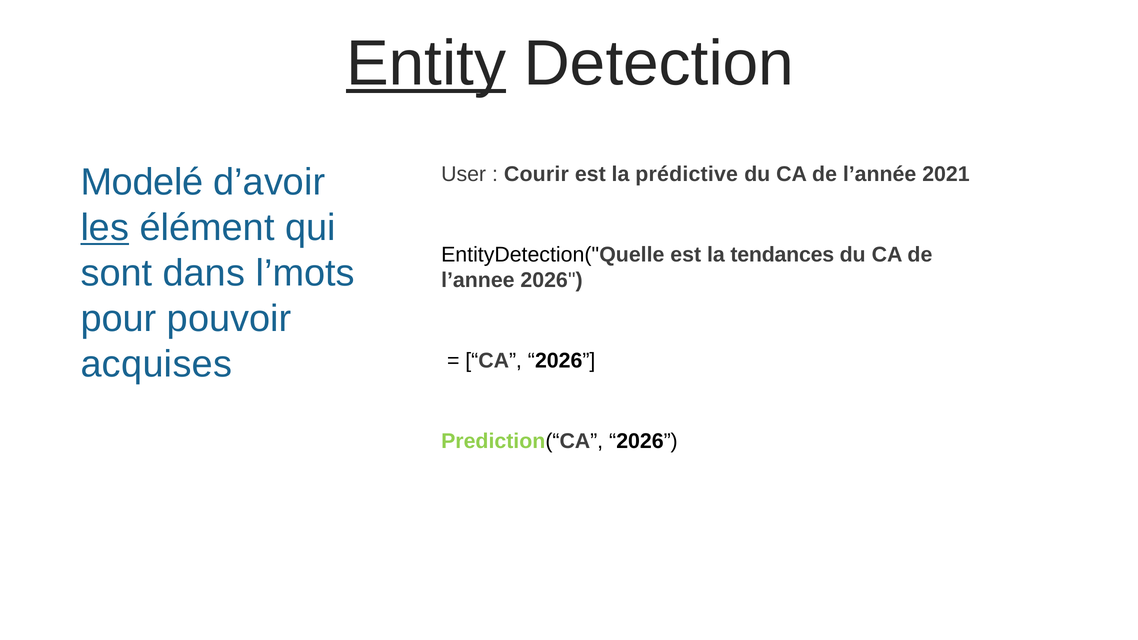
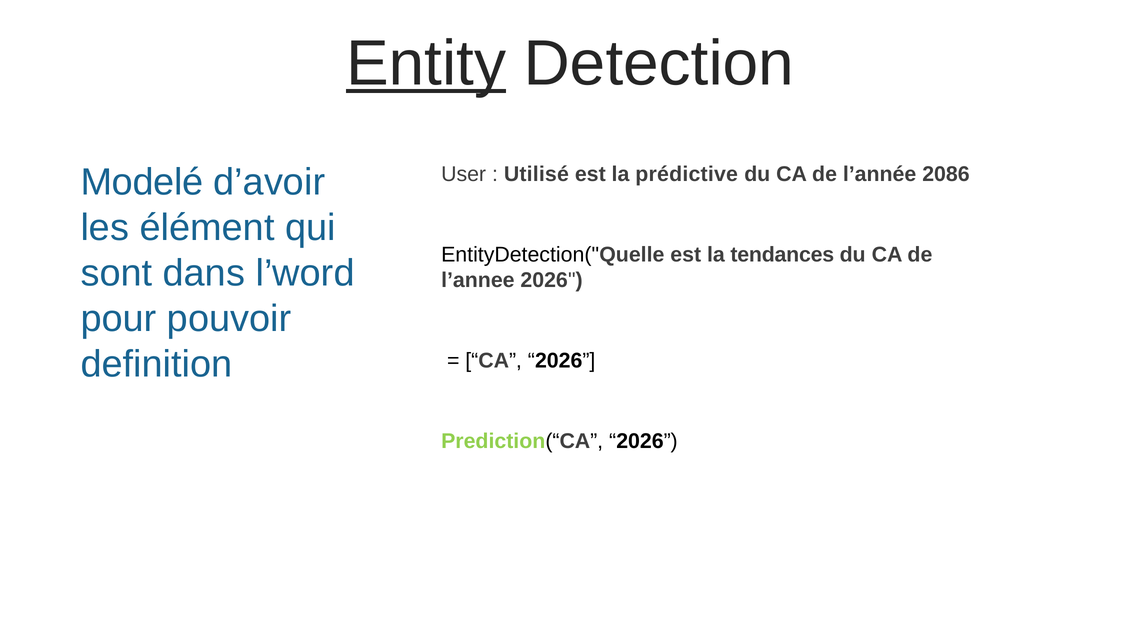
Courir: Courir -> Utilisé (536, 174)
2021: 2021 -> 2086 (946, 174)
les underline: present -> none (105, 228)
l’mots: l’mots -> l’word (305, 273)
acquises: acquises -> definition (156, 364)
